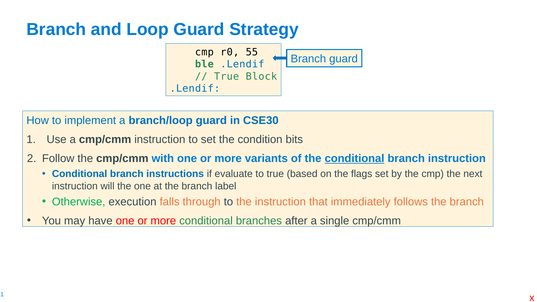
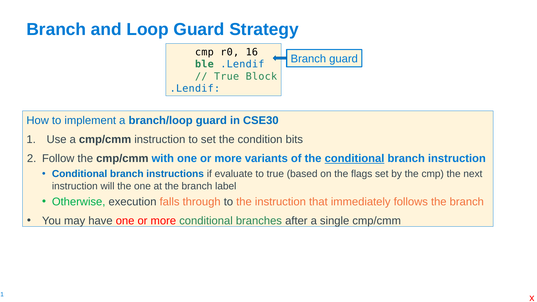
55: 55 -> 16 (252, 52)
